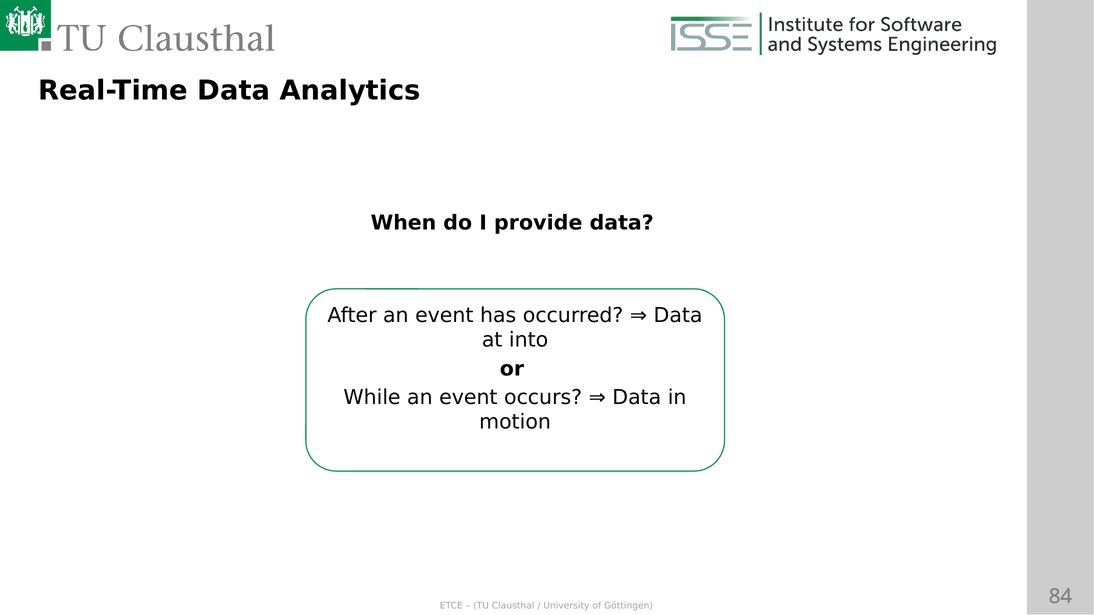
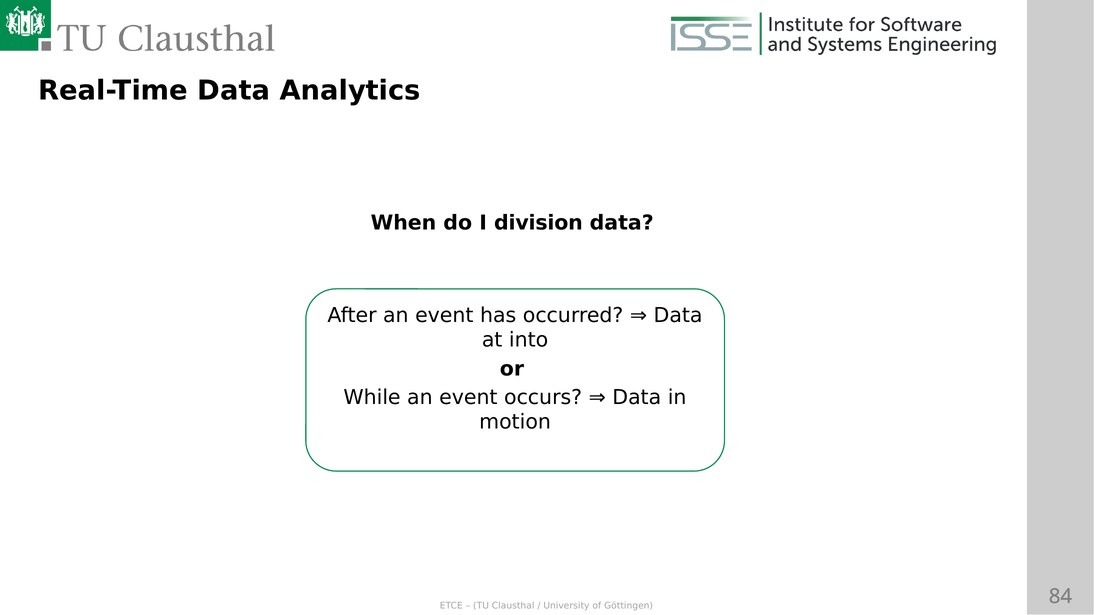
provide: provide -> division (538, 223)
